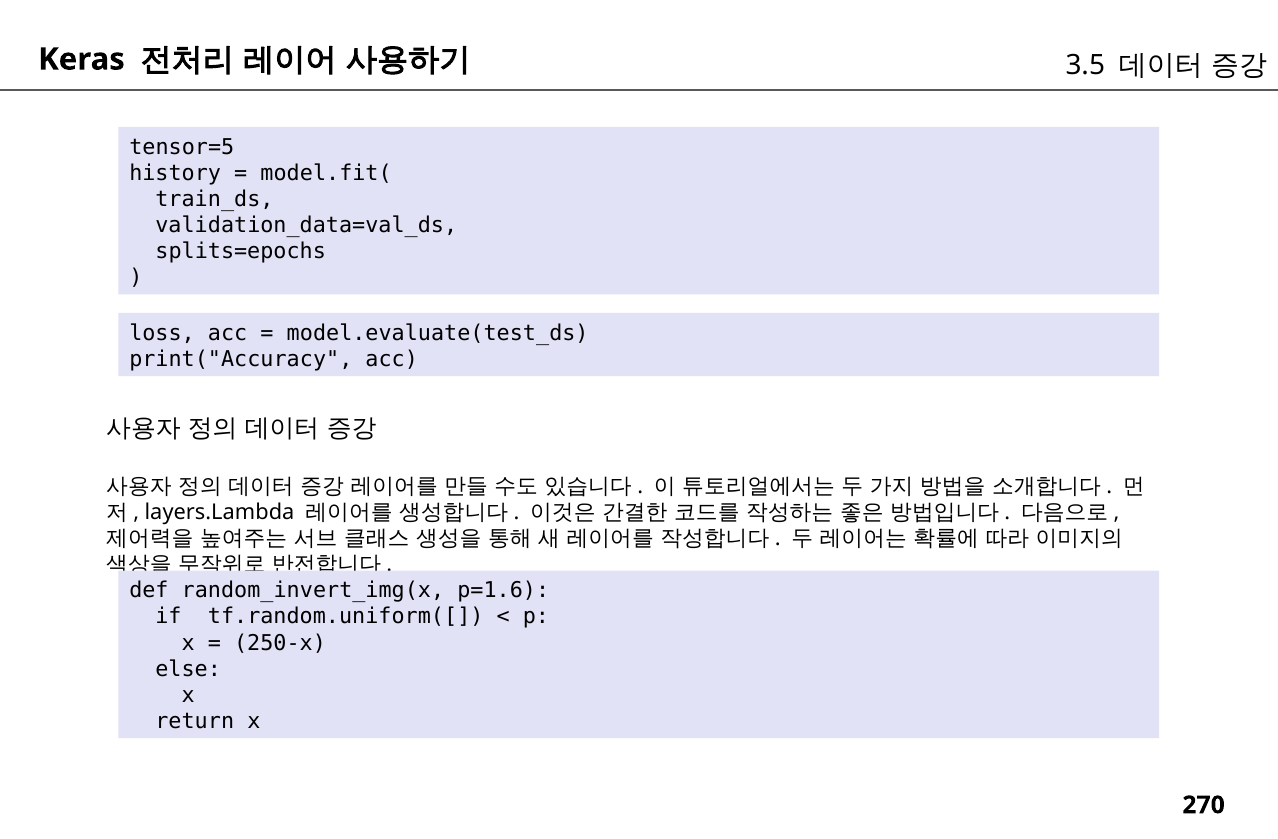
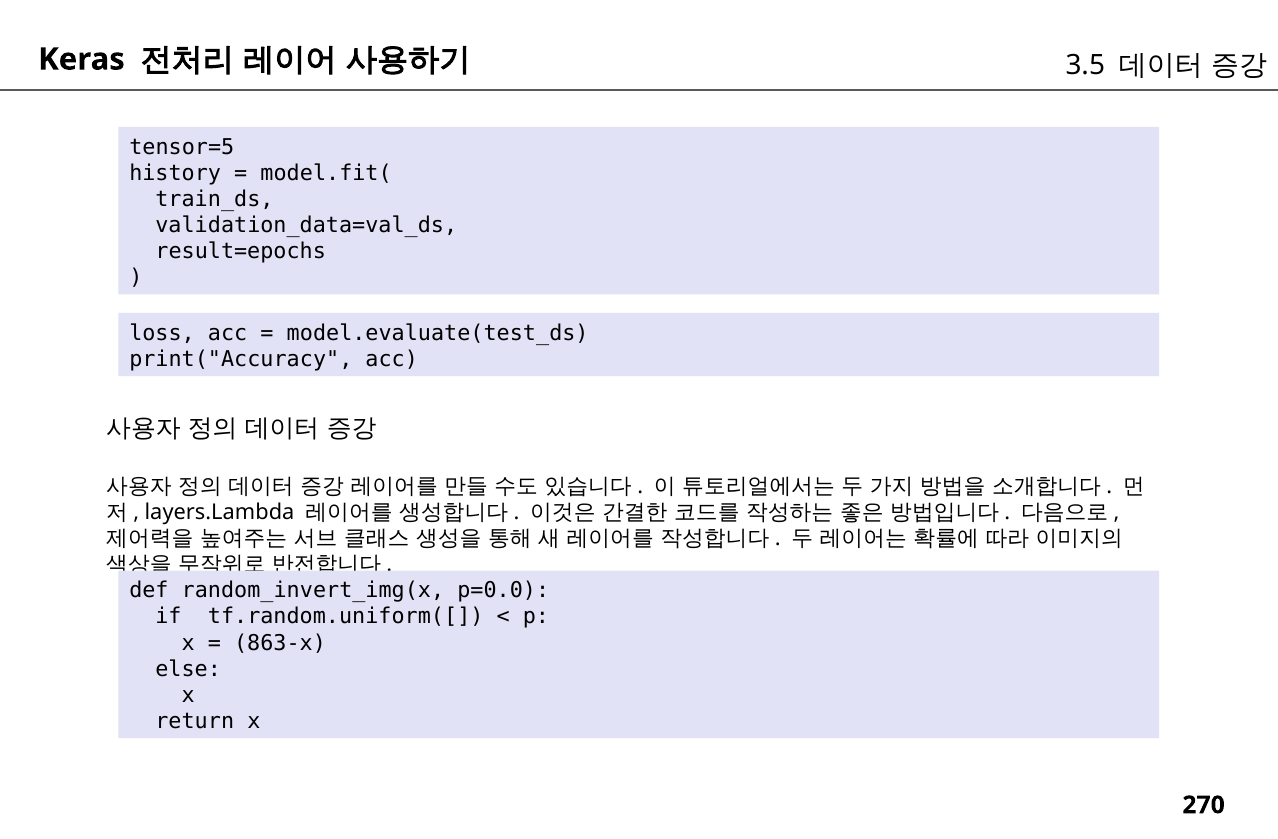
splits=epochs: splits=epochs -> result=epochs (241, 251)
p=1.6: p=1.6 -> p=0.0 (503, 591)
250-x: 250-x -> 863-x (280, 643)
